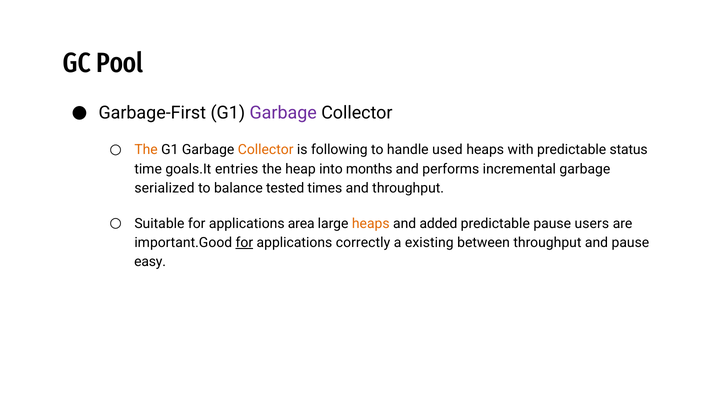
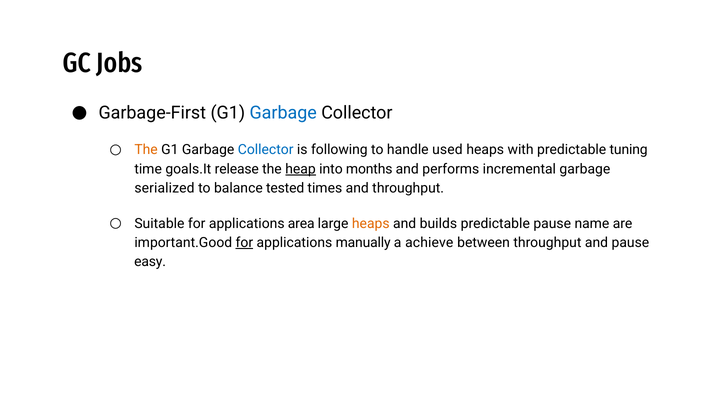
Pool: Pool -> Jobs (120, 63)
Garbage colour: purple -> blue (283, 113)
Collector colour: orange -> blue (266, 150)
status: status -> tuning (629, 150)
entries: entries -> release (237, 169)
heap underline: none -> present (301, 169)
added: added -> builds (438, 223)
users: users -> name (592, 223)
correctly: correctly -> manually (363, 242)
existing: existing -> achieve (429, 242)
